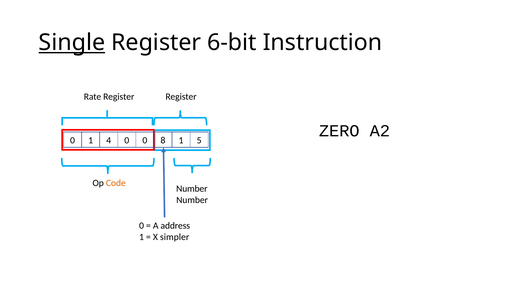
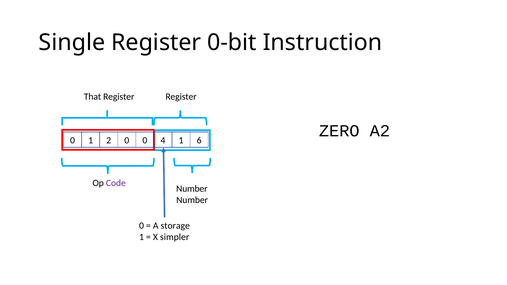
Single underline: present -> none (72, 43)
6-bit: 6-bit -> 0-bit (232, 43)
Rate: Rate -> That (93, 97)
4: 4 -> 2 (109, 141)
8: 8 -> 4 (163, 141)
5: 5 -> 6 (199, 141)
Code colour: orange -> purple (116, 183)
address: address -> storage (175, 226)
